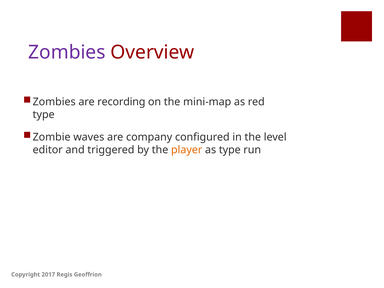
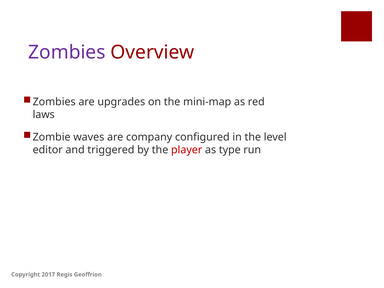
recording: recording -> upgrades (121, 102)
type: type -> laws (44, 115)
player colour: orange -> red (187, 150)
